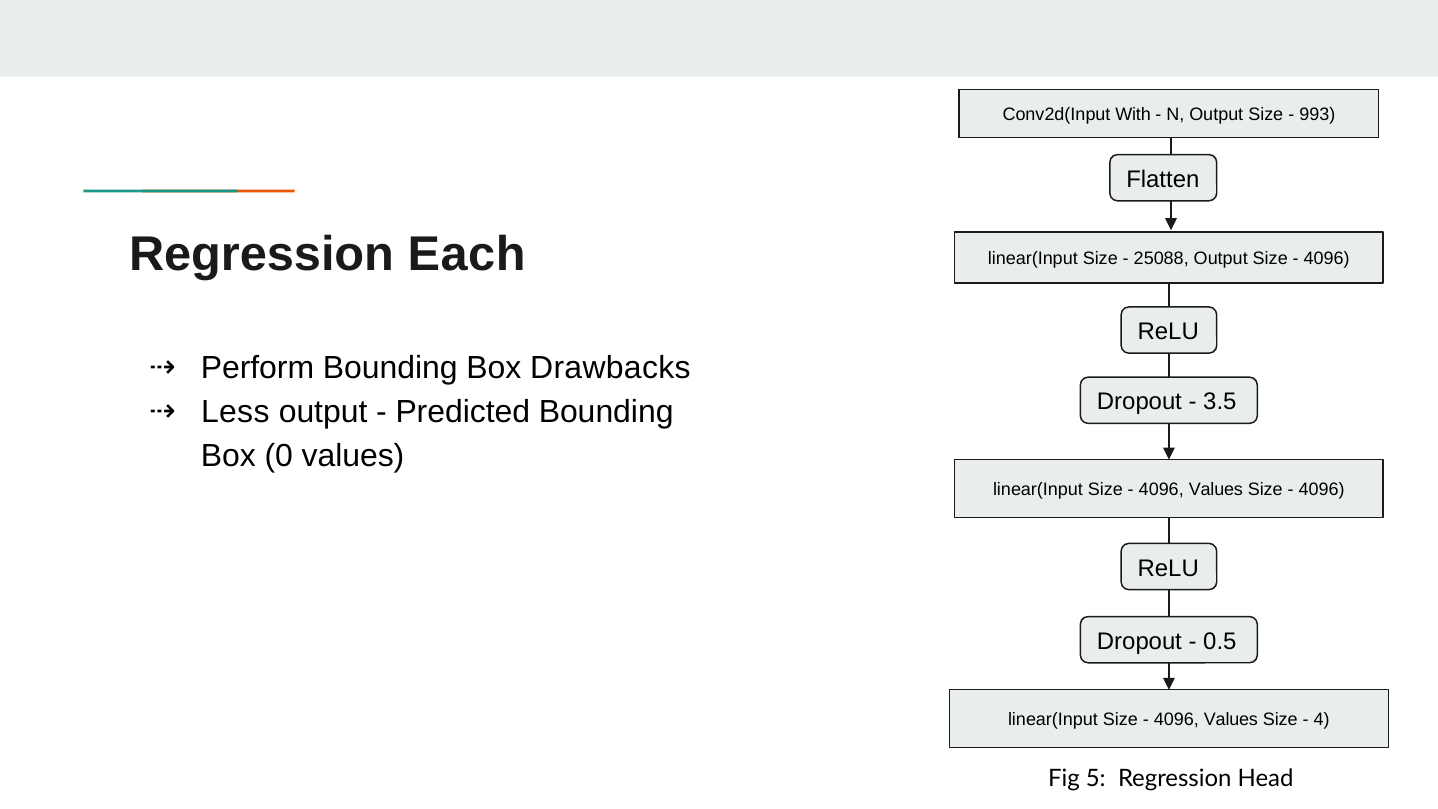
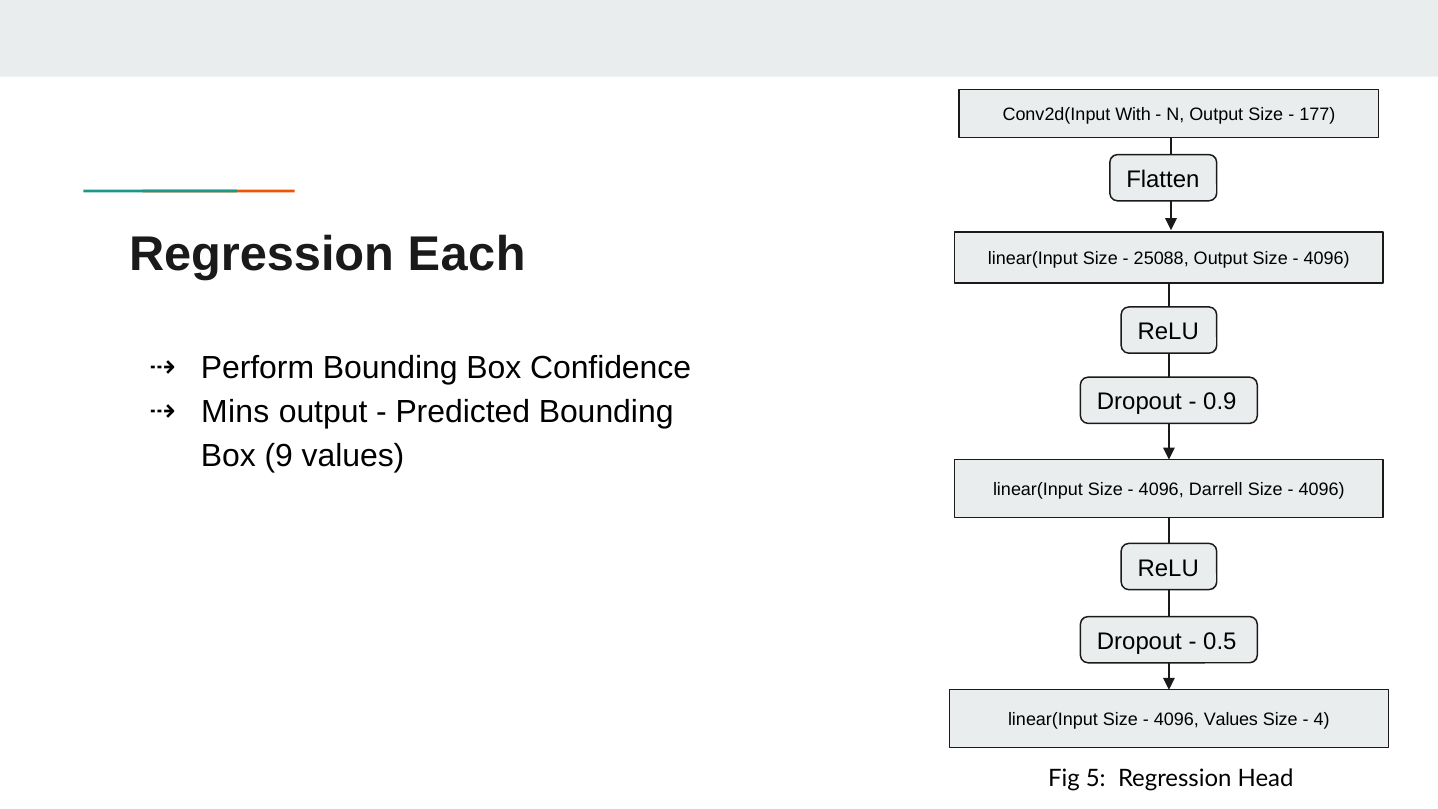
993: 993 -> 177 (1317, 115)
Drawbacks: Drawbacks -> Confidence (611, 368)
3.5: 3.5 -> 0.9 (1220, 402)
Less: Less -> Mins (235, 412)
0: 0 -> 9 (279, 456)
Values: Values -> Darrell (1216, 490)
